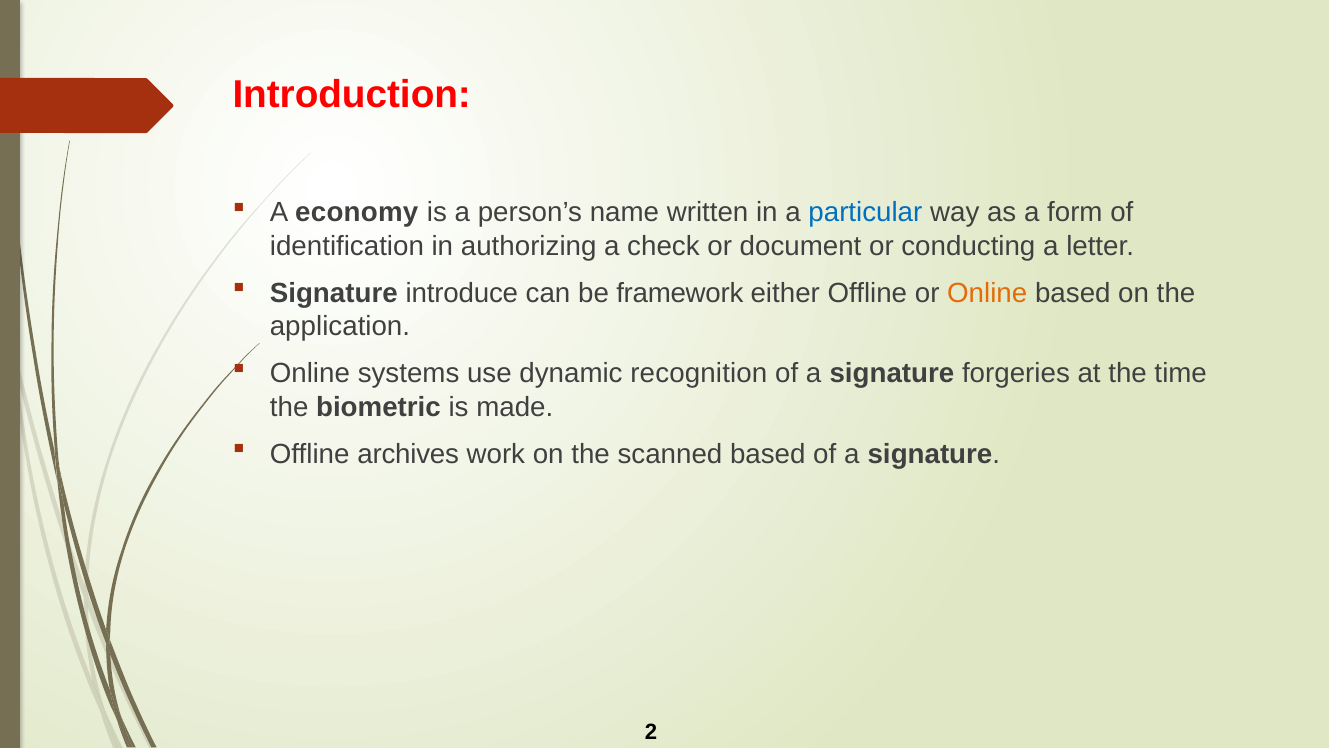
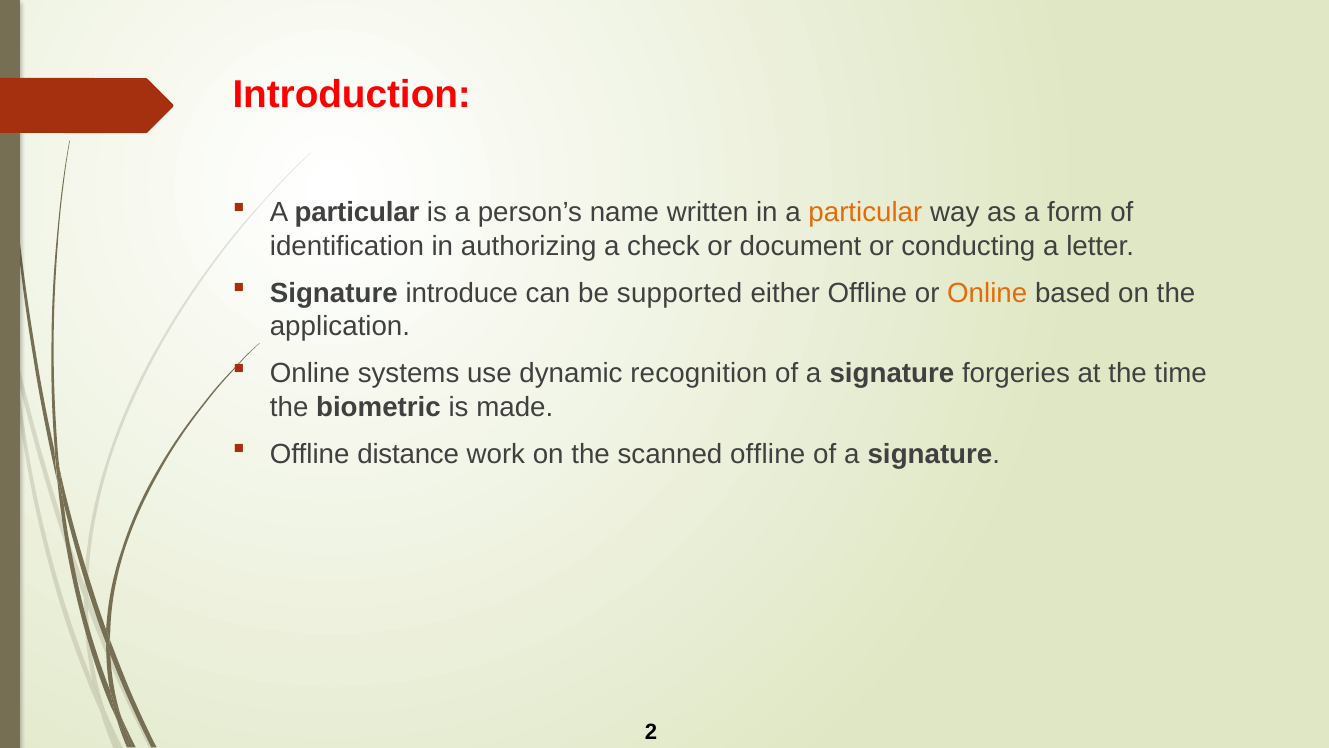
economy: economy -> particular (357, 213)
particular colour: blue -> orange (865, 213)
framework: framework -> supported (680, 293)
archives: archives -> distance (408, 454)
scanned based: based -> offline (768, 454)
